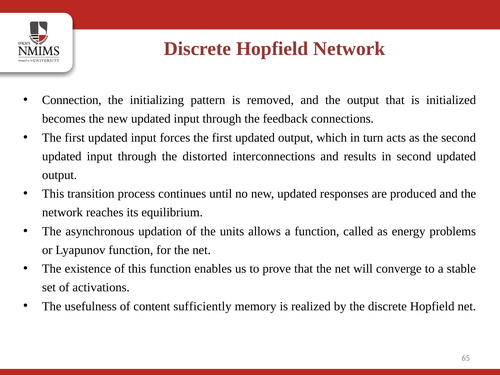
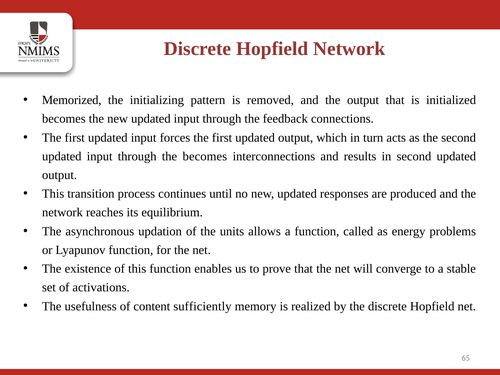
Connection: Connection -> Memorized (72, 100)
the distorted: distorted -> becomes (205, 156)
